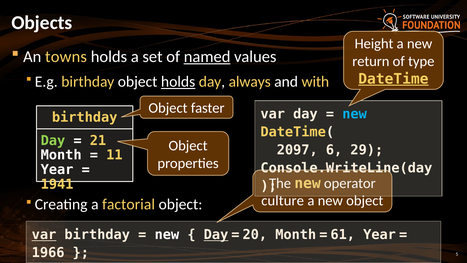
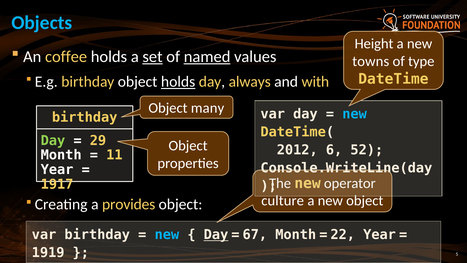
Objects colour: white -> light blue (42, 23)
towns: towns -> coffee (66, 57)
set underline: none -> present (153, 57)
return: return -> towns (371, 61)
DateTime underline: present -> none (393, 79)
faster: faster -> many (208, 108)
21: 21 -> 29 (98, 140)
2097: 2097 -> 2012 (297, 150)
29: 29 -> 52 (367, 150)
1941: 1941 -> 1917 (57, 184)
factorial: factorial -> provides (129, 204)
var underline: present -> none (44, 235)
new colour: white -> light blue (167, 235)
20: 20 -> 67 (255, 235)
61: 61 -> 22 (343, 235)
1966: 1966 -> 1919 (48, 253)
